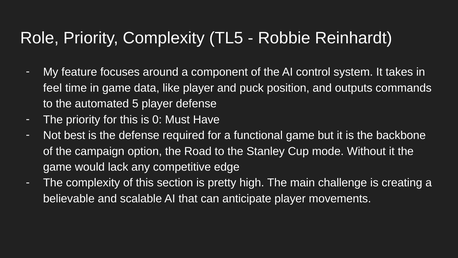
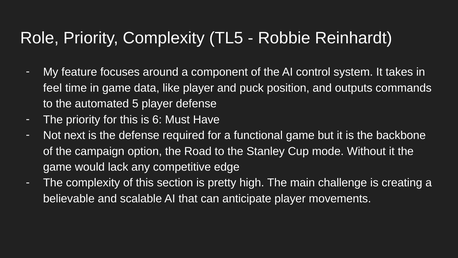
0: 0 -> 6 (157, 119)
best: best -> next (75, 135)
